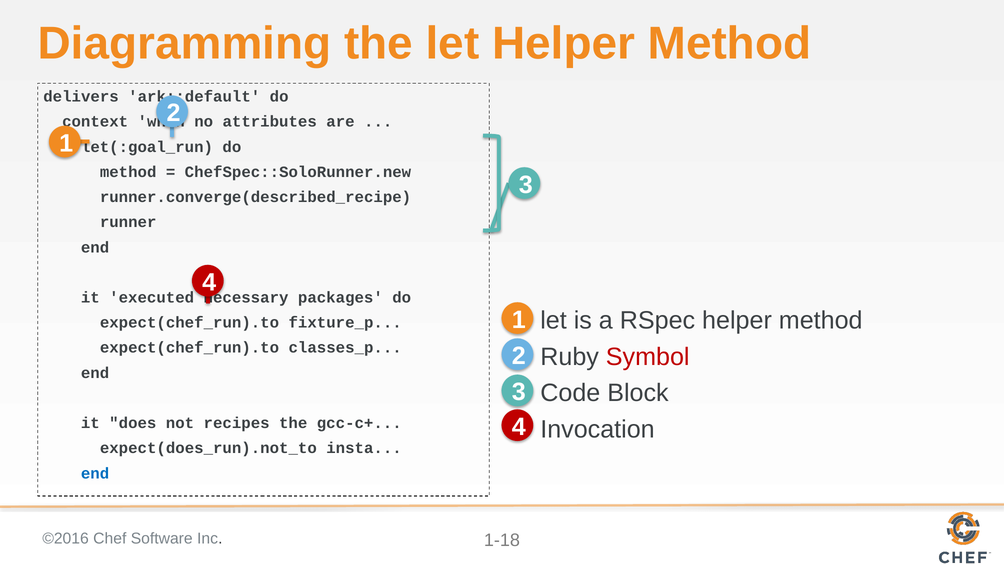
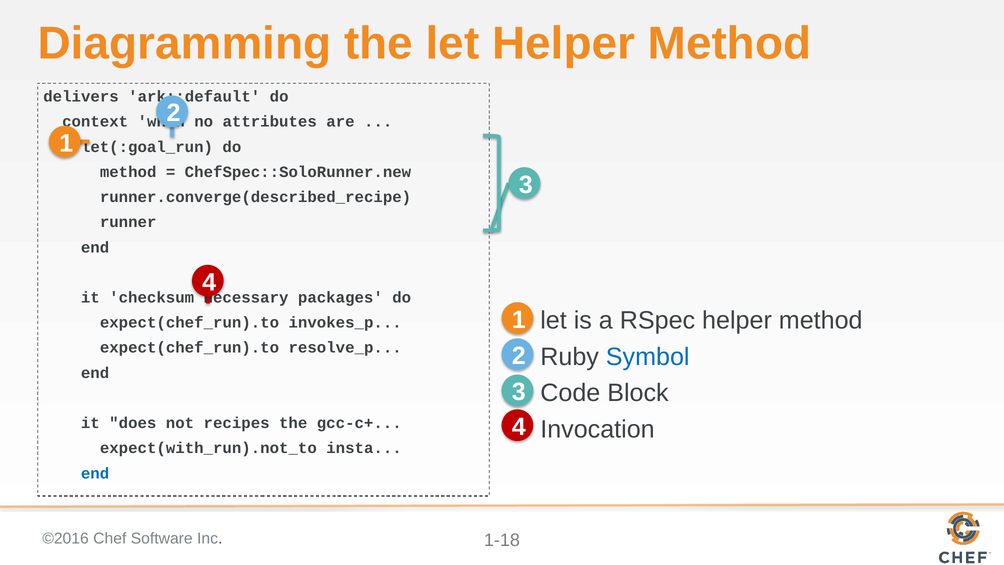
executed: executed -> checksum (152, 297)
fixture_p: fixture_p -> invokes_p (345, 323)
classes_p: classes_p -> resolve_p (345, 348)
Symbol colour: red -> blue (648, 357)
expect(does_run).not_to: expect(does_run).not_to -> expect(with_run).not_to (208, 448)
